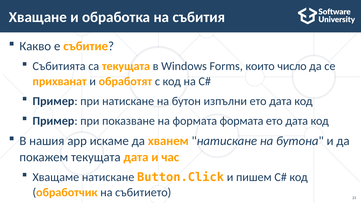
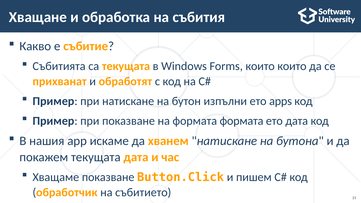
които число: число -> които (292, 66)
изпълни ето дата: дата -> apps (281, 101)
Хващаме натискане: натискане -> показване (108, 177)
